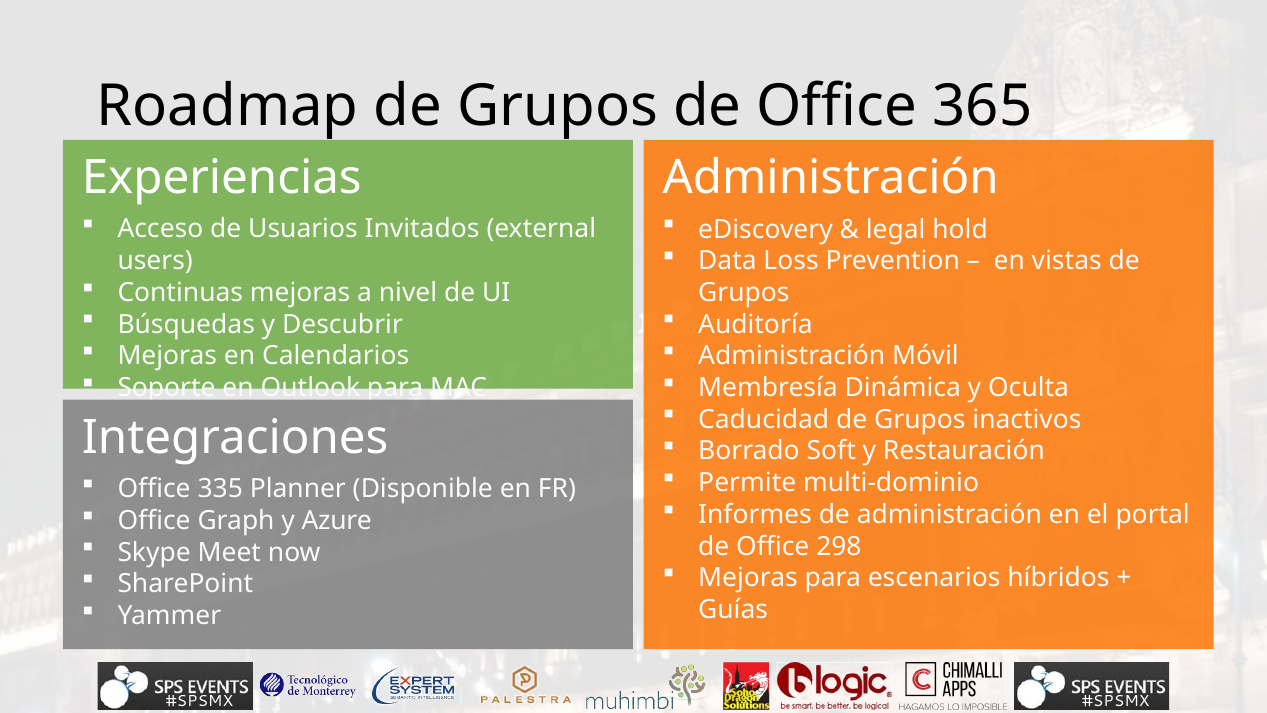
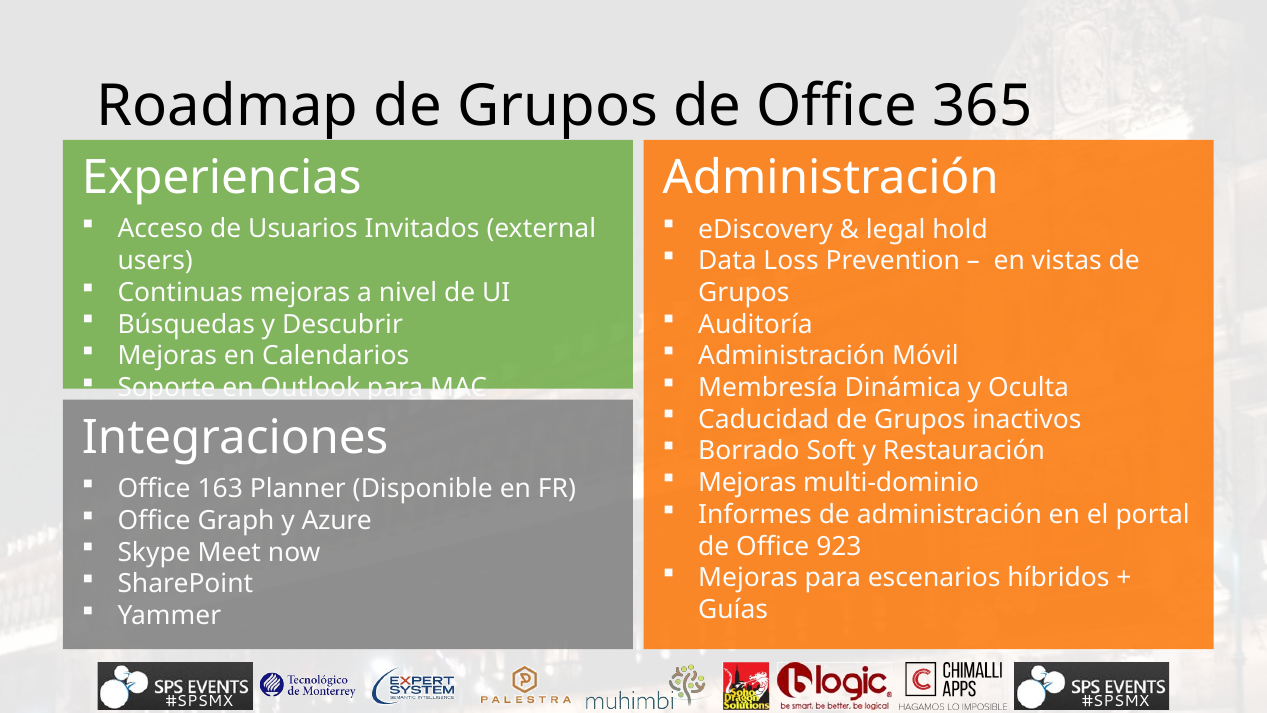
Permite: Permite -> Mejoras (747, 483)
335: 335 -> 163 (220, 489)
298: 298 -> 923 (839, 546)
